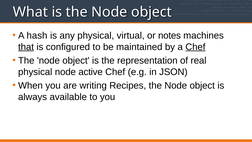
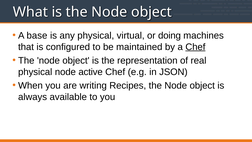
hash: hash -> base (37, 35)
notes: notes -> doing (169, 35)
that underline: present -> none (26, 47)
